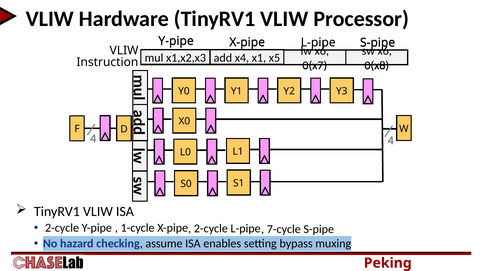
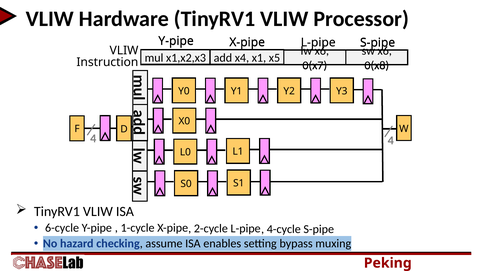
2-cycle: 2-cycle -> 6-cycle (62, 228)
7-cycle: 7-cycle -> 4-cycle (284, 229)
